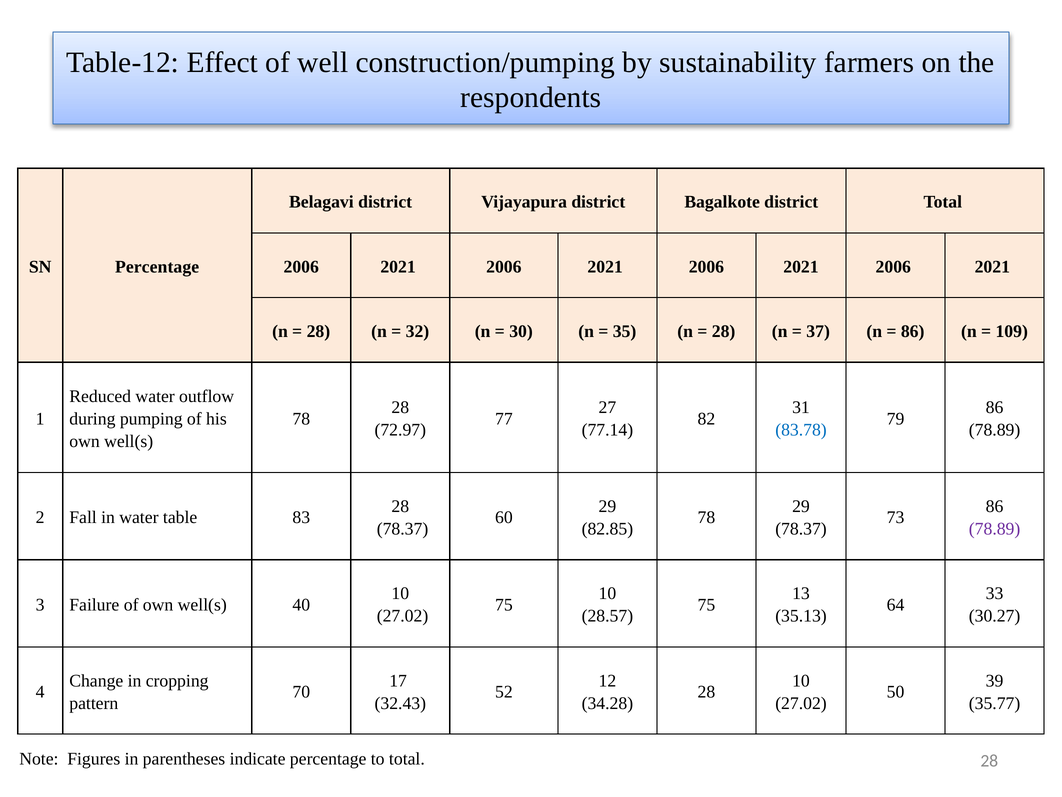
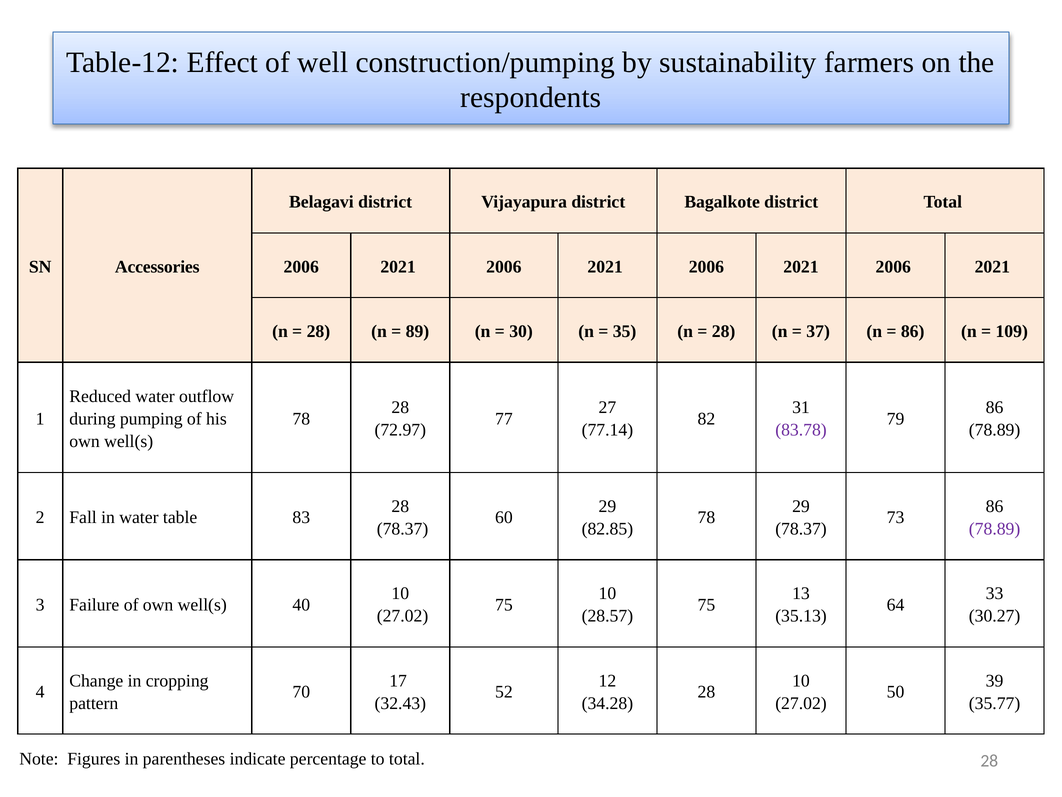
SN Percentage: Percentage -> Accessories (157, 267)
32: 32 -> 89 (417, 331)
83.78 colour: blue -> purple (801, 430)
